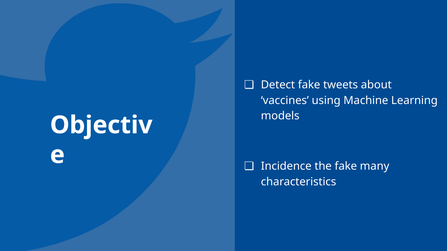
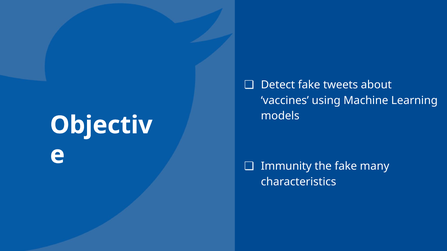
Incidence: Incidence -> Immunity (286, 167)
